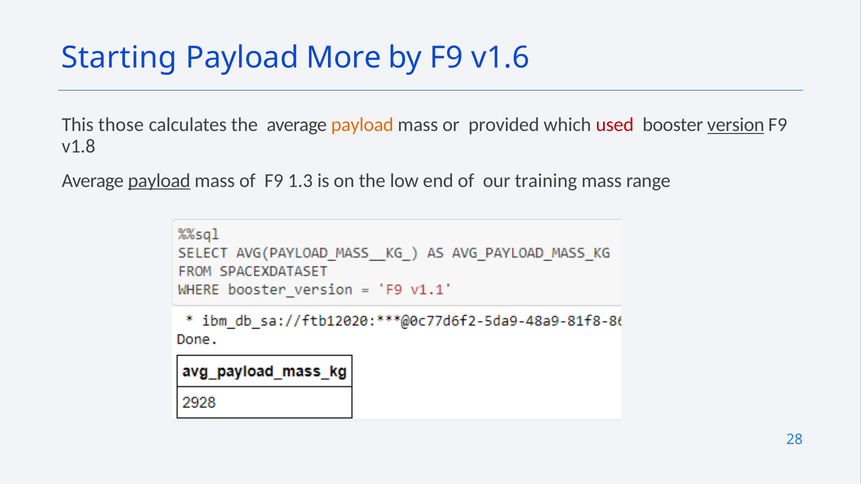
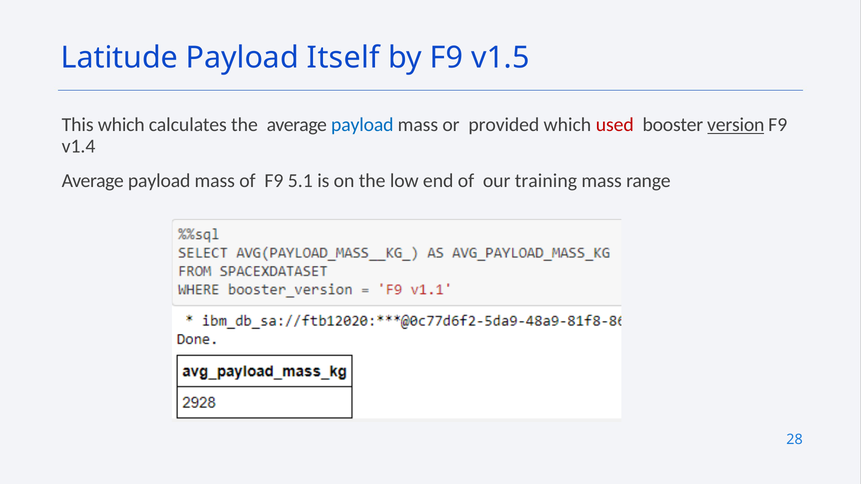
Starting: Starting -> Latitude (119, 58)
More: More -> Itself (343, 58)
v1.6: v1.6 -> v1.5 (500, 58)
This those: those -> which (121, 125)
payload colour: orange -> blue (362, 125)
v1.8: v1.8 -> v1.4 (79, 147)
payload underline: present -> none (159, 181)
1.3: 1.3 -> 5.1 (300, 181)
